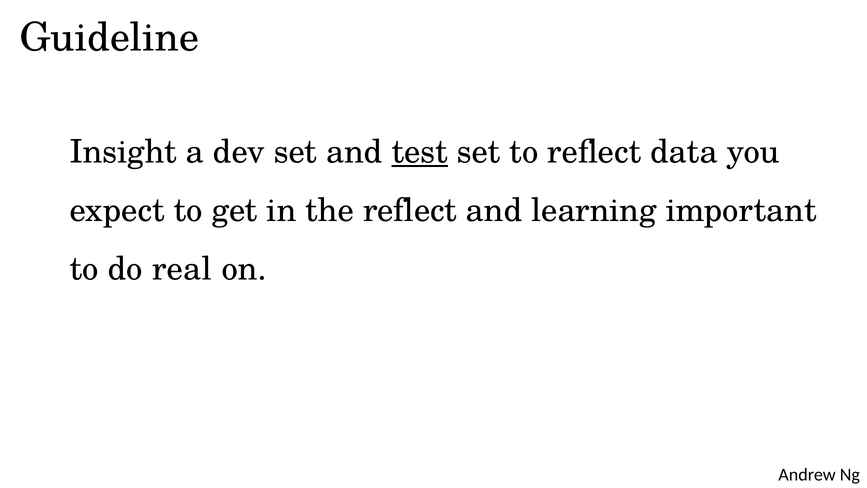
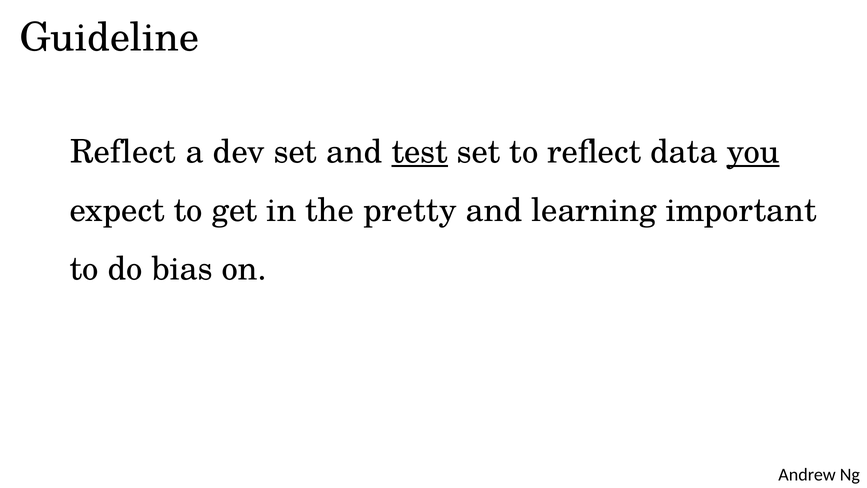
Insight: Insight -> Reflect (123, 152)
you underline: none -> present (753, 152)
the reflect: reflect -> pretty (410, 210)
real: real -> bias (182, 269)
